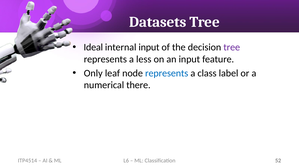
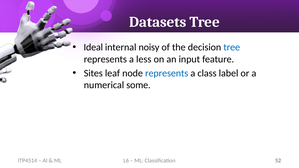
internal input: input -> noisy (149, 47)
tree colour: purple -> blue (232, 47)
Only: Only -> Sites (93, 73)
there: there -> some (138, 85)
